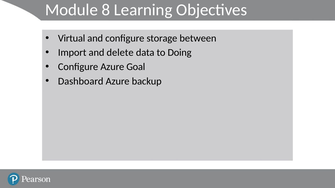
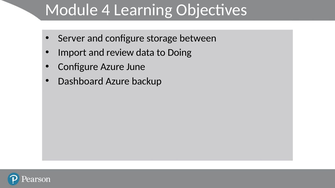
8: 8 -> 4 (106, 10)
Virtual: Virtual -> Server (71, 38)
delete: delete -> review (120, 53)
Goal: Goal -> June (136, 67)
